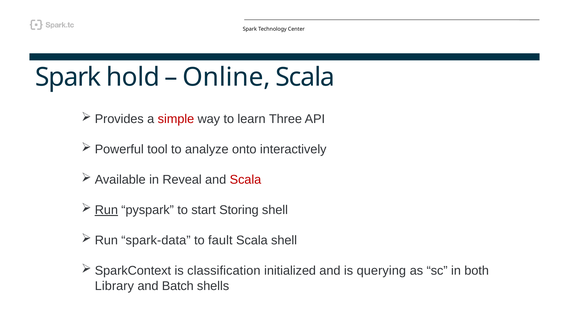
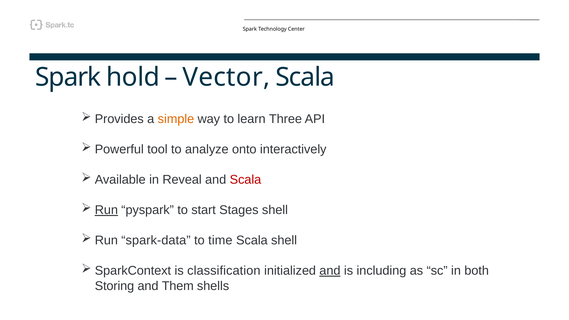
Online: Online -> Vector (226, 77)
simple colour: red -> orange (176, 119)
Storing: Storing -> Stages (239, 210)
fault: fault -> time (220, 240)
and underline: none -> present (330, 271)
querying: querying -> including (381, 271)
Library: Library -> Storing (114, 286)
Batch: Batch -> Them (178, 286)
